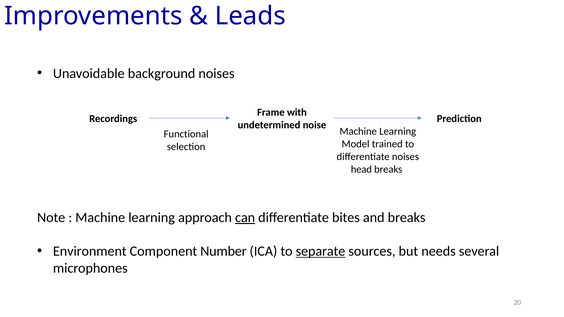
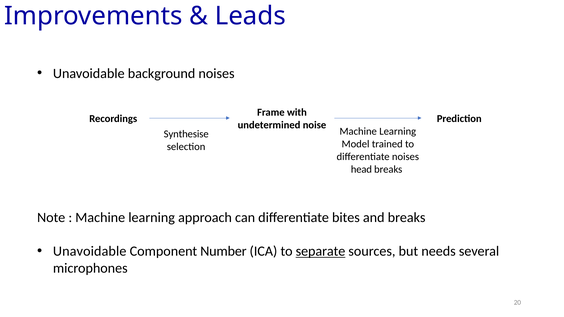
Functional: Functional -> Synthesise (186, 134)
can underline: present -> none (245, 218)
Environment: Environment -> Unavoidable (90, 251)
